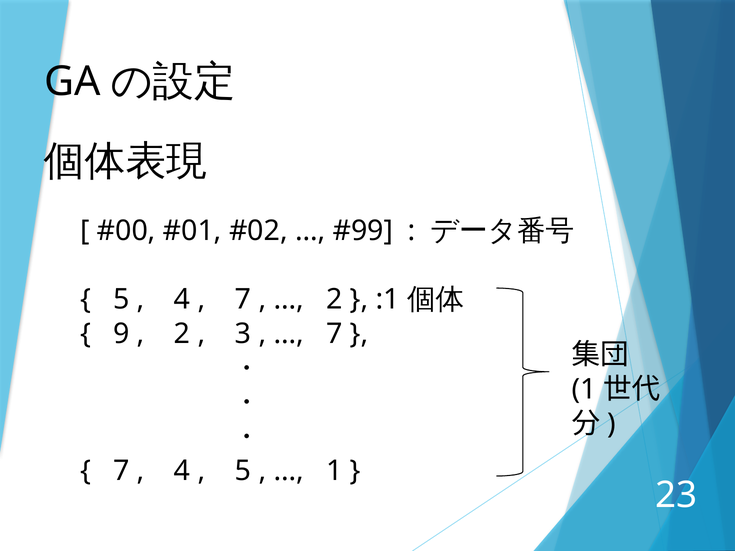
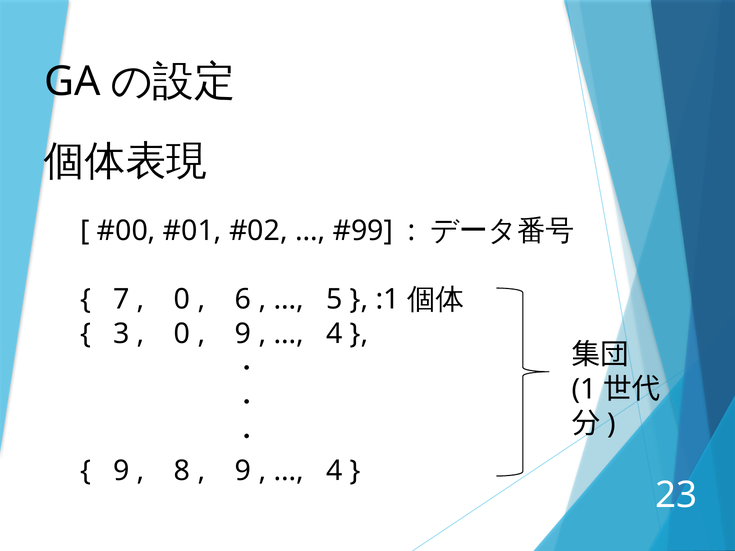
5: 5 -> 7 (121, 300)
4: 4 -> 0 (182, 300)
7: 7 -> 6 (243, 300)
2: 2 -> 5 (334, 300)
9: 9 -> 3 (121, 334)
2: 2 -> 0 (182, 334)
3: 3 -> 9 (243, 334)
7: 7 -> 4 (334, 334)
7: 7 -> 9 (121, 471)
4: 4 -> 8 (182, 471)
5: 5 -> 9 (243, 471)
1: 1 -> 4 (334, 471)
